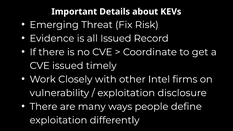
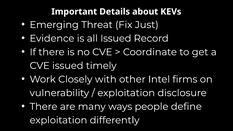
Risk: Risk -> Just (147, 25)
